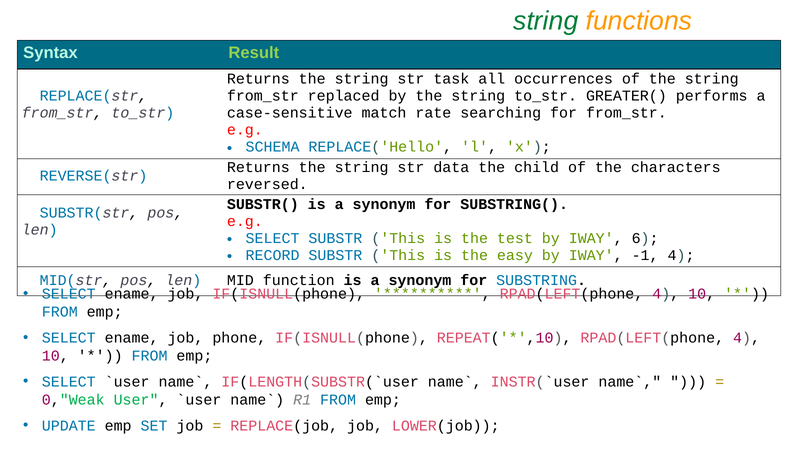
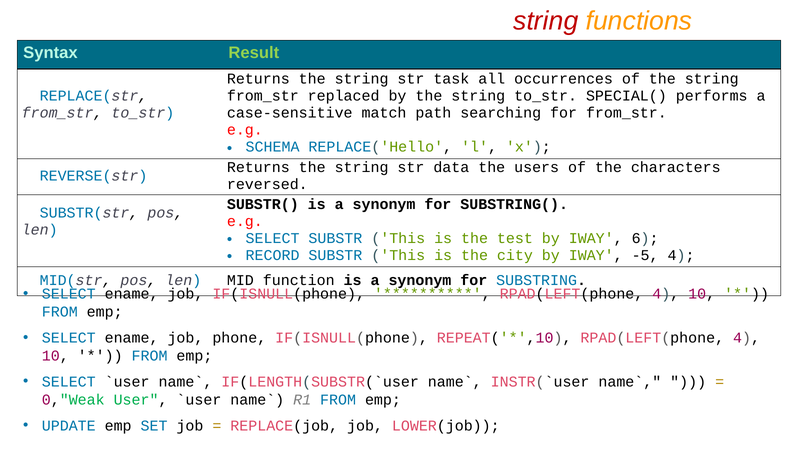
string colour: green -> red (546, 21)
GREATER(: GREATER( -> SPECIAL( (626, 96)
rate: rate -> path (433, 113)
child: child -> users (537, 167)
easy: easy -> city (515, 255)
-1: -1 -> -5 (645, 255)
